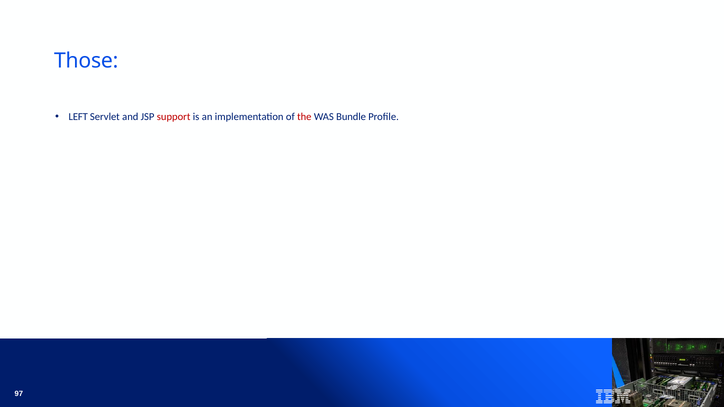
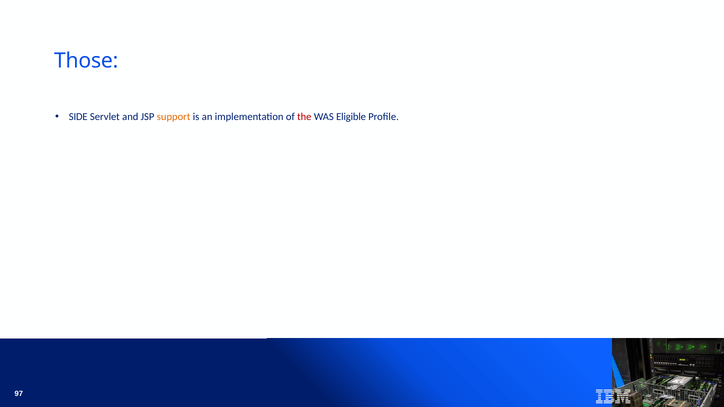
LEFT: LEFT -> SIDE (78, 117)
support colour: red -> orange (174, 117)
Bundle: Bundle -> Eligible (351, 117)
